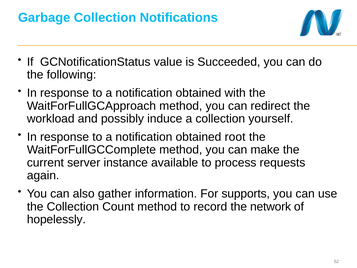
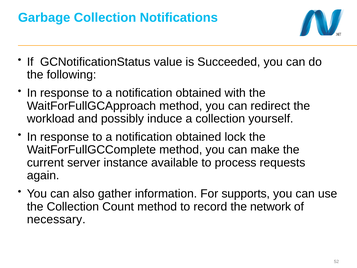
root: root -> lock (235, 137)
hopelessly: hopelessly -> necessary (56, 219)
